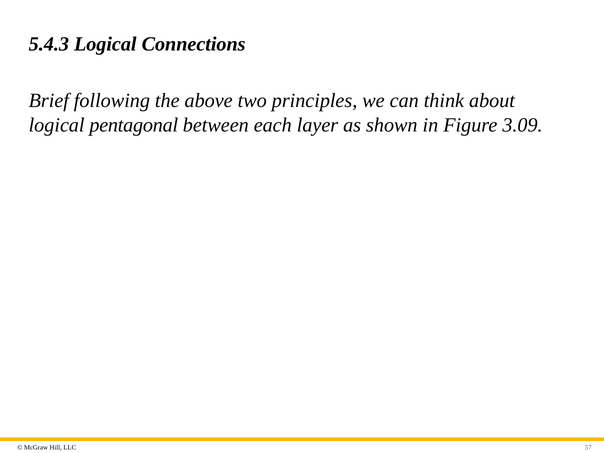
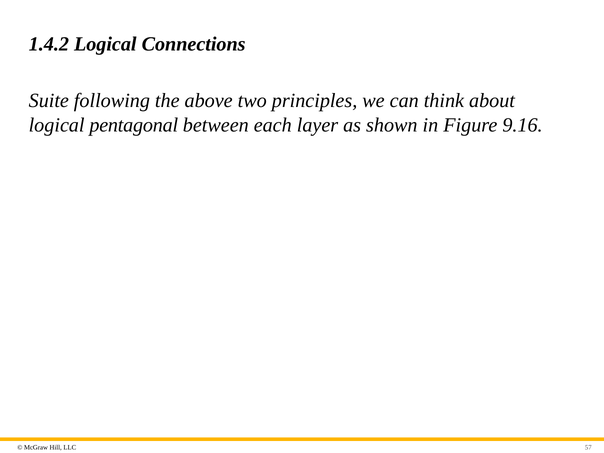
5.4.3: 5.4.3 -> 1.4.2 (49, 44)
Brief: Brief -> Suite (49, 101)
3.09: 3.09 -> 9.16 (523, 125)
